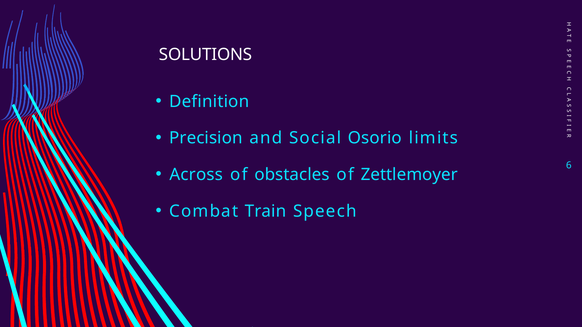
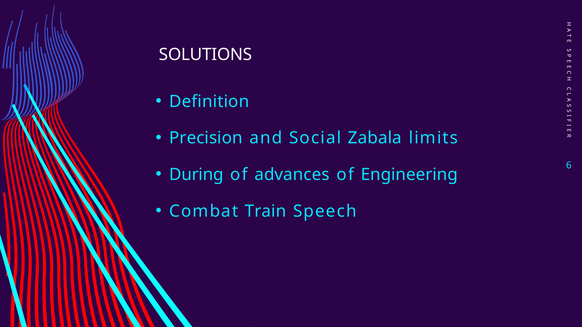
Osorio: Osorio -> Zabala (375, 138)
Across: Across -> During (196, 175)
obstacles: obstacles -> advances (292, 175)
Zettlemoyer: Zettlemoyer -> Engineering (409, 175)
